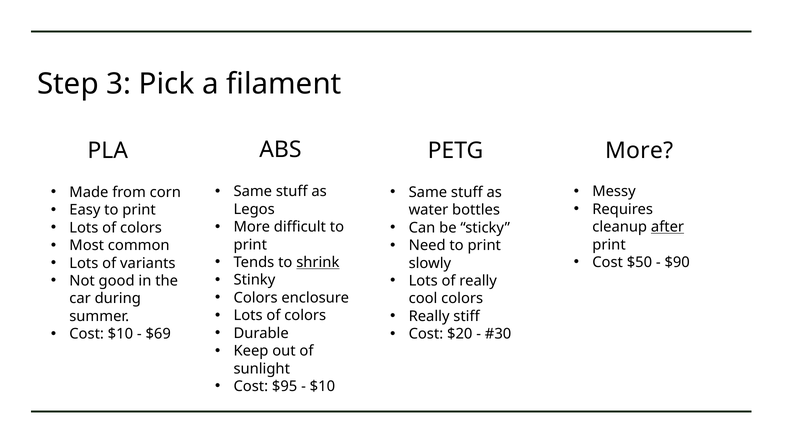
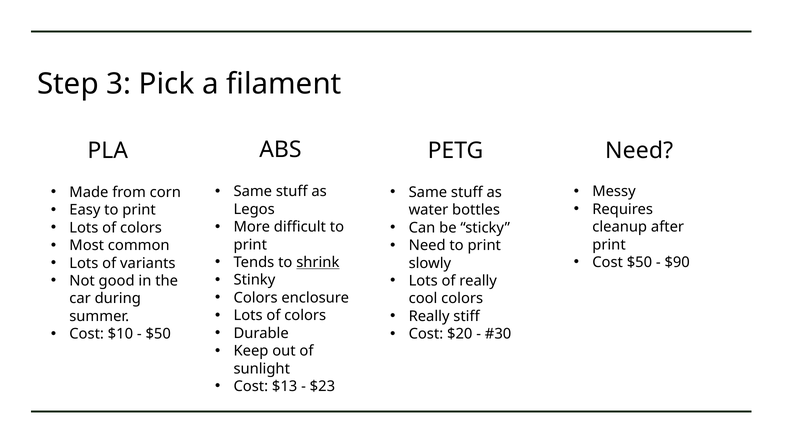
PETG More: More -> Need (639, 151)
after underline: present -> none (668, 227)
$69: $69 -> $50 (158, 334)
$95: $95 -> $13 (285, 387)
$10: $10 -> $23 (322, 387)
